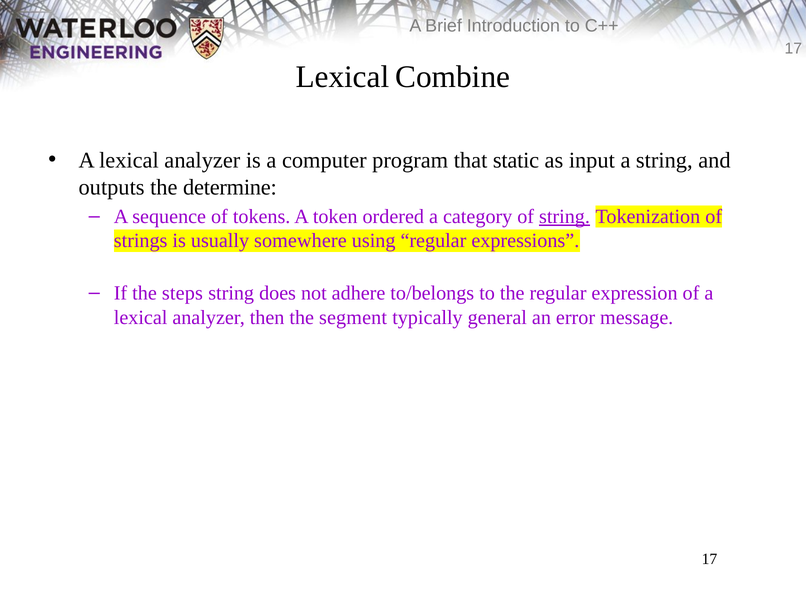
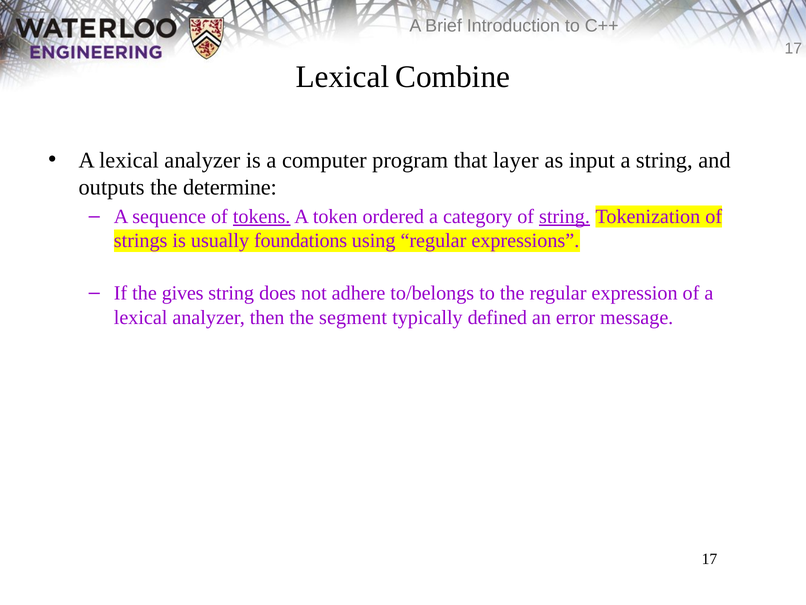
static: static -> layer (516, 160)
tokens underline: none -> present (262, 216)
somewhere: somewhere -> foundations (301, 241)
steps: steps -> gives (183, 293)
general: general -> defined (497, 317)
